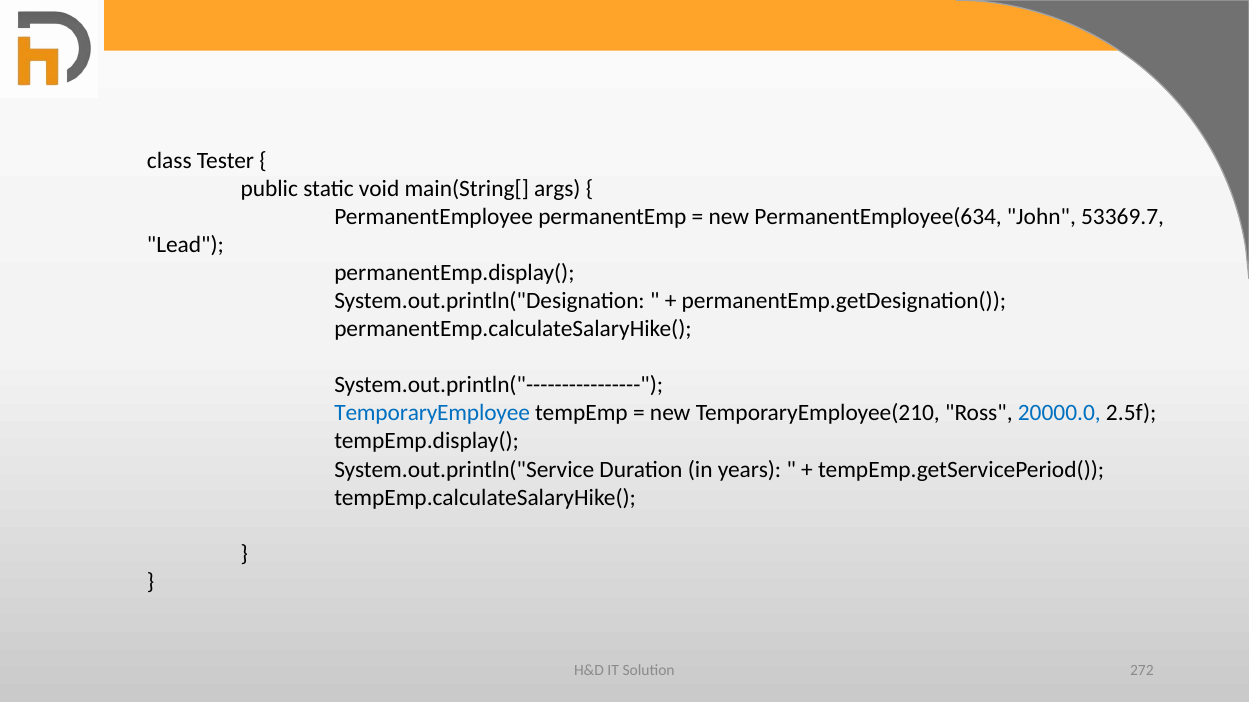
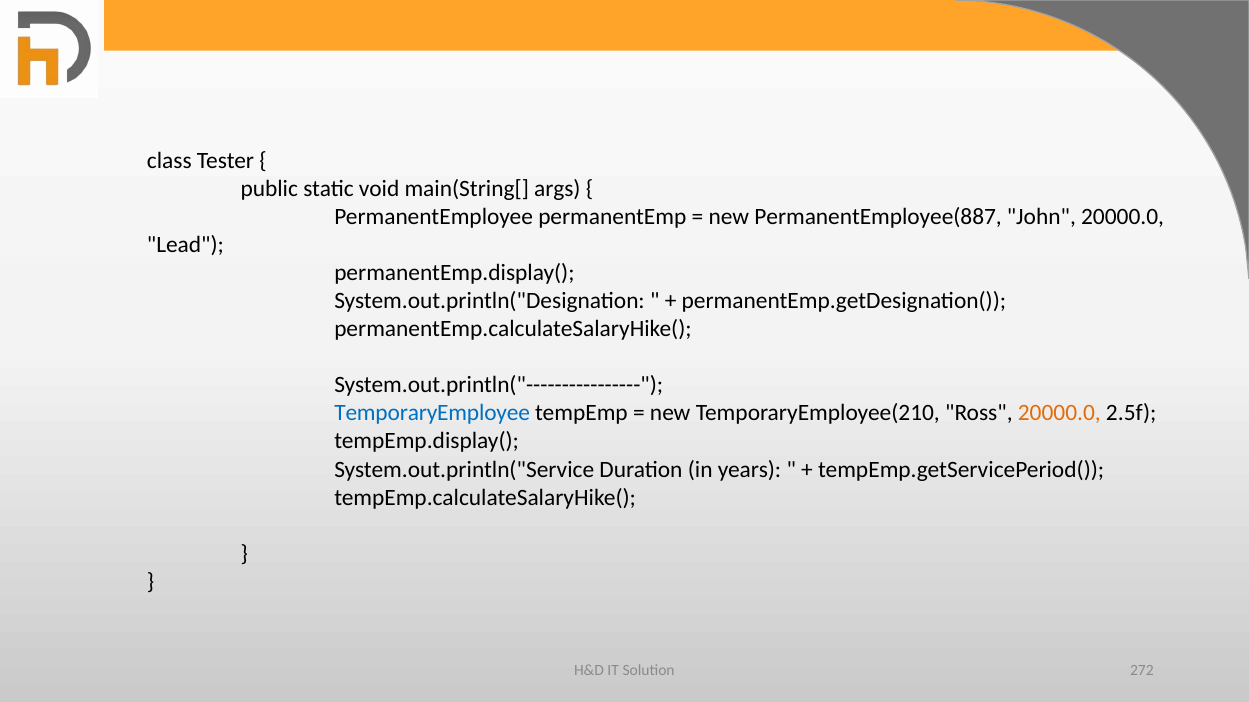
PermanentEmployee(634: PermanentEmployee(634 -> PermanentEmployee(887 (878, 217)
John 53369.7: 53369.7 -> 20000.0 (1123, 217)
20000.0 colour: blue -> orange (1059, 414)
